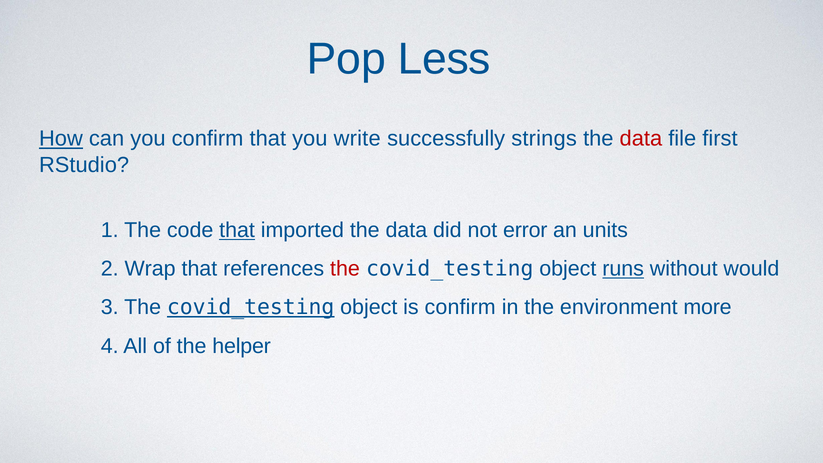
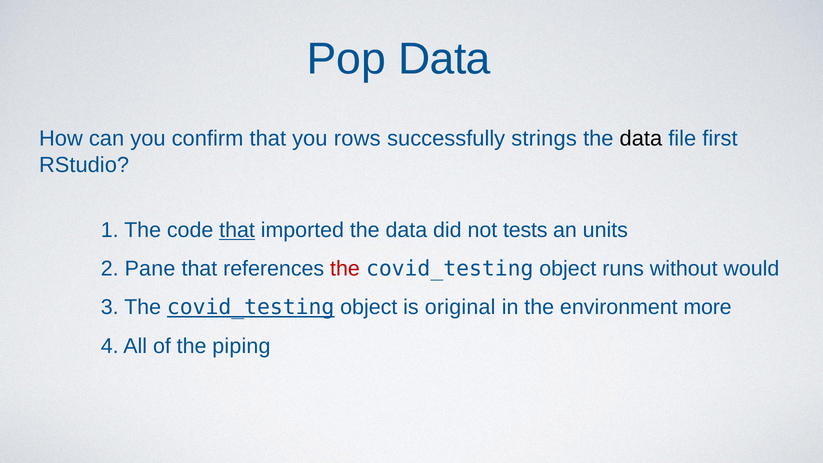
Pop Less: Less -> Data (444, 59)
How underline: present -> none (61, 139)
write: write -> rows (357, 139)
data colour: red -> black (641, 139)
error: error -> tests (525, 230)
Wrap: Wrap -> Pane (150, 269)
runs underline: present -> none (623, 269)
is confirm: confirm -> original (460, 307)
helper: helper -> piping (241, 346)
